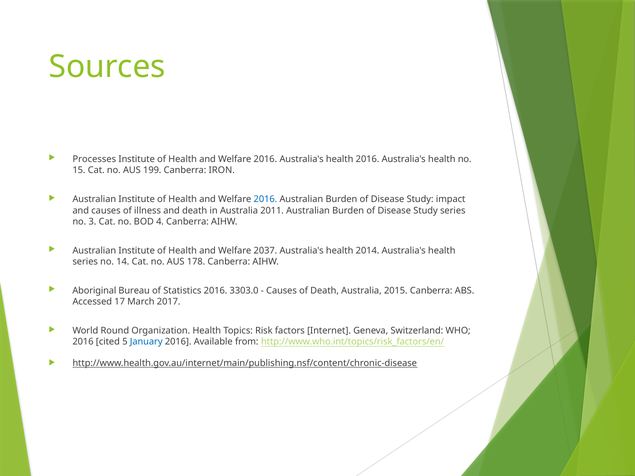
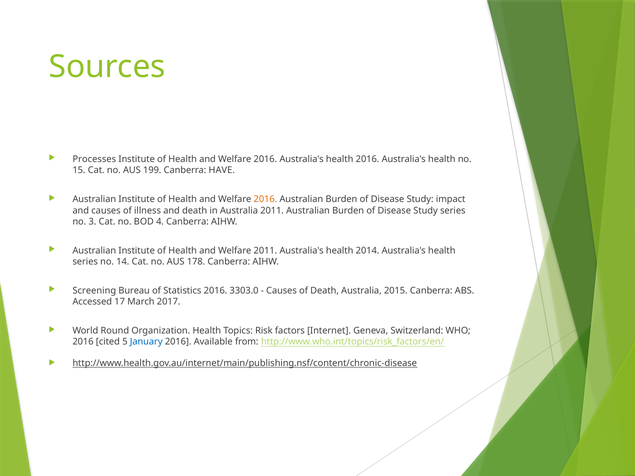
IRON: IRON -> HAVE (222, 170)
2016 colour: blue -> orange (265, 200)
Welfare 2037: 2037 -> 2011 (265, 251)
Aboriginal: Aboriginal -> Screening (94, 291)
